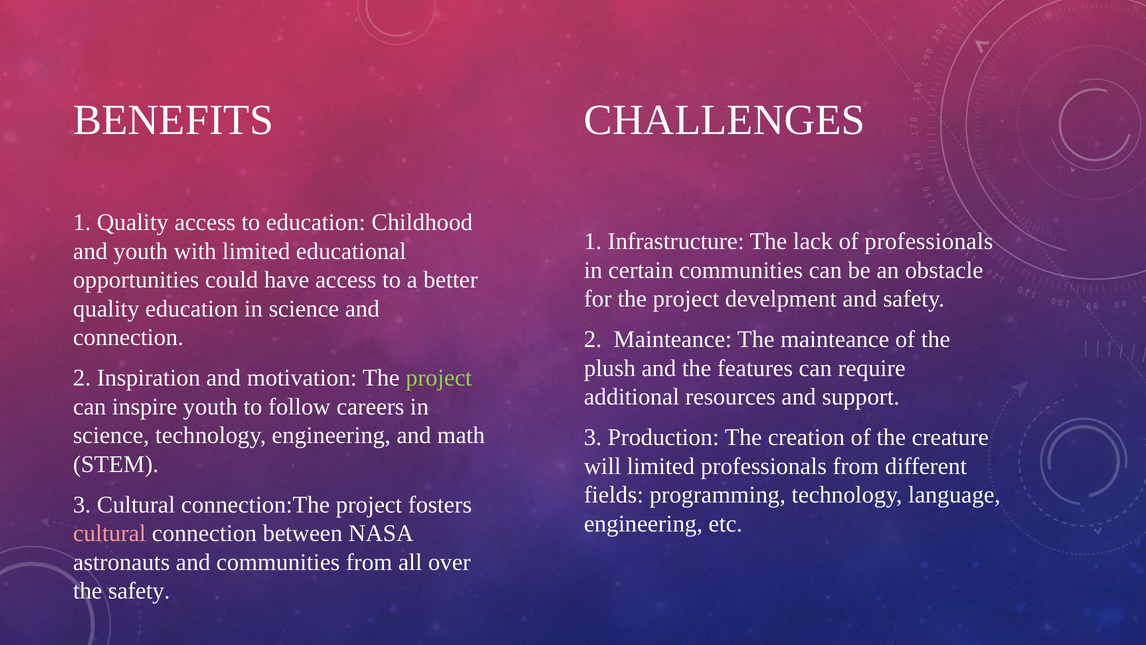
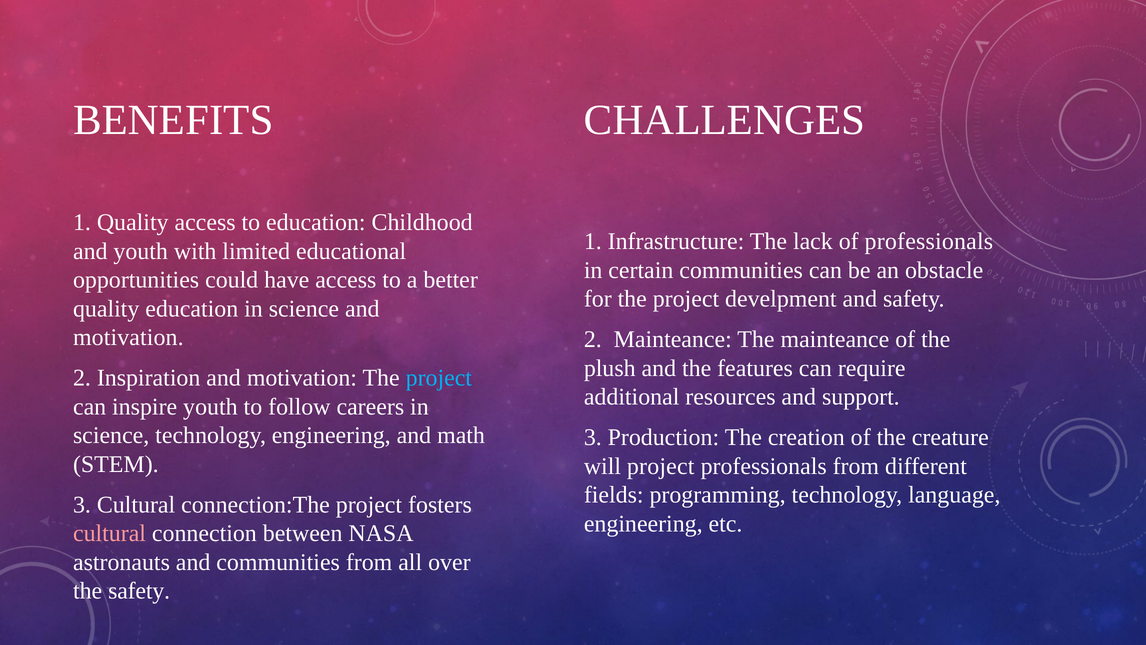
connection: connection -> motivation (128, 337)
project colour: light green -> light blue (439, 378)
will limited: limited -> project (661, 466)
